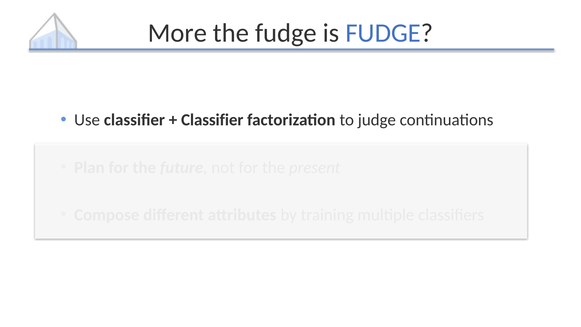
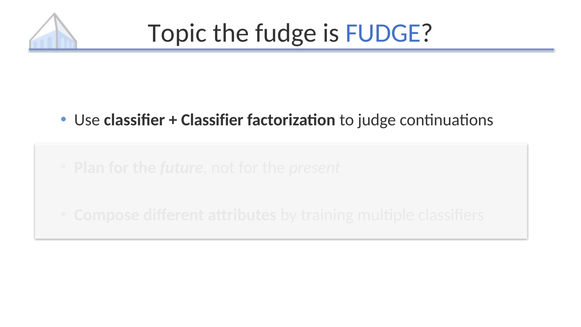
More: More -> Topic (177, 33)
